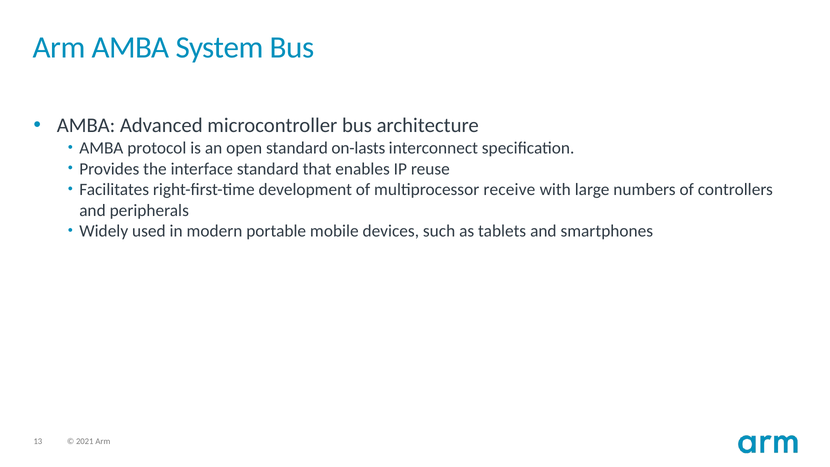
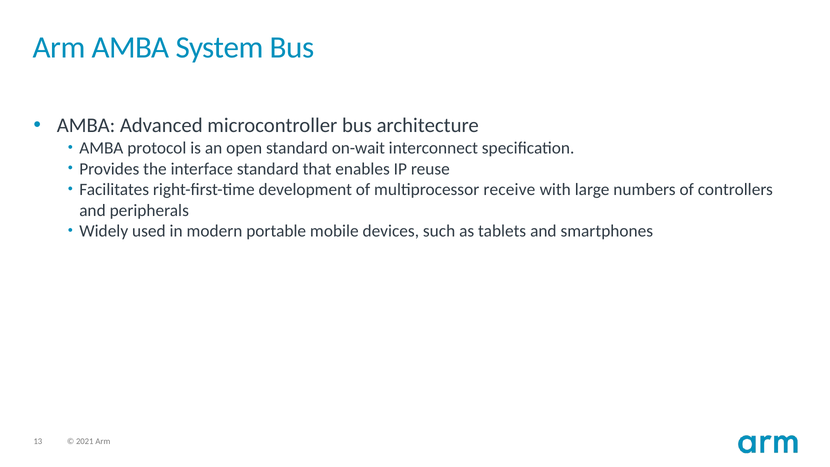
on-lasts: on-lasts -> on-wait (358, 148)
